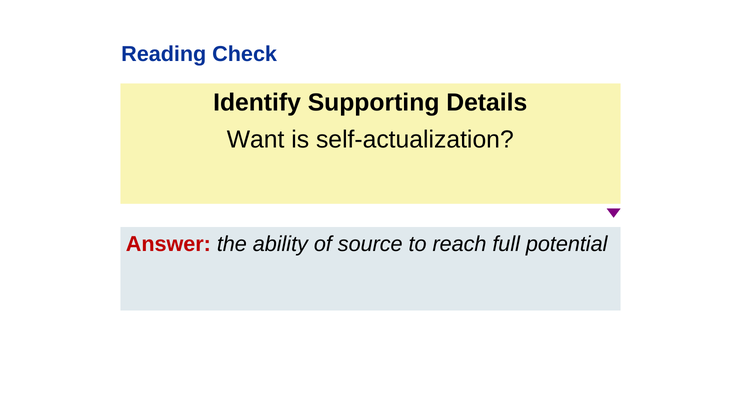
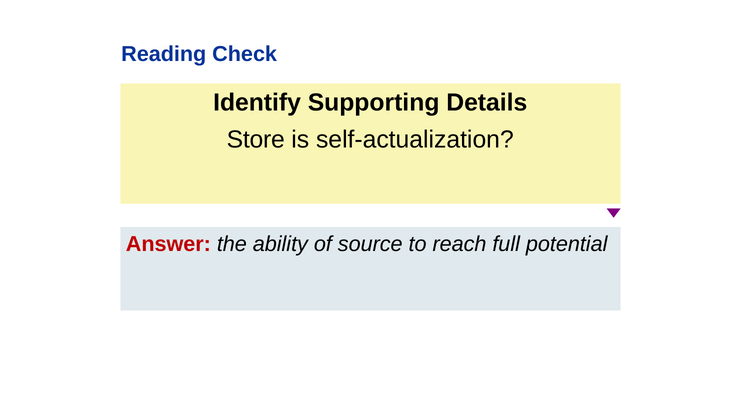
Want: Want -> Store (256, 140)
